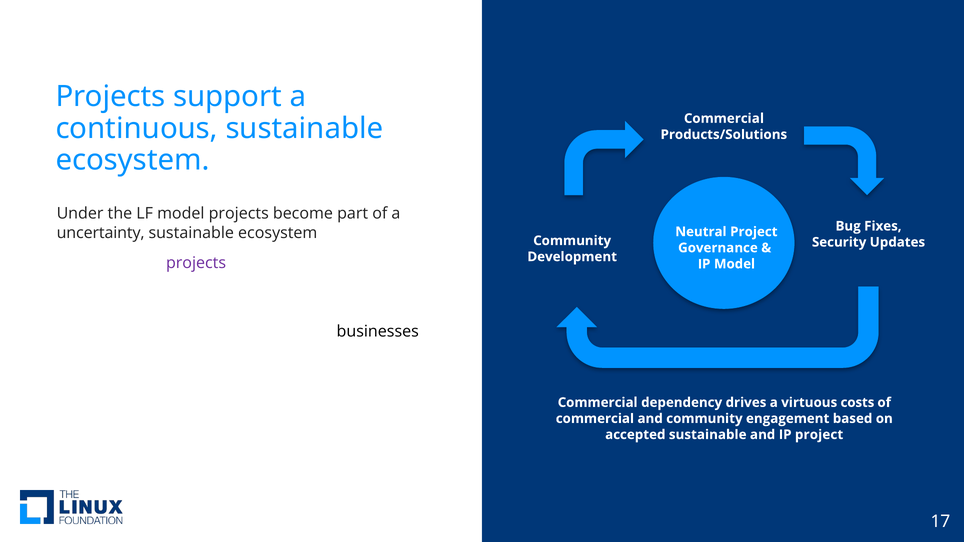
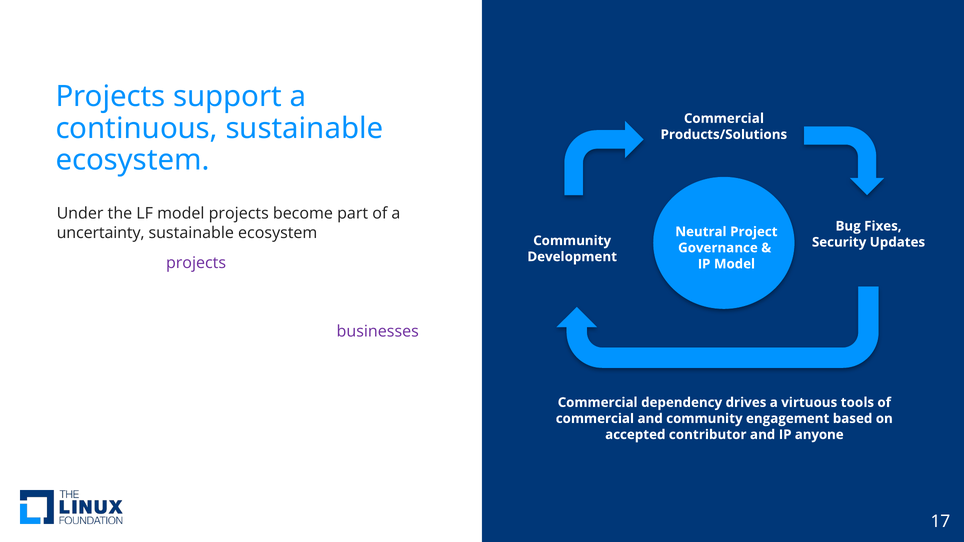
businesses colour: black -> purple (378, 331)
costs: costs -> tools (857, 403)
accepted sustainable: sustainable -> contributor (708, 435)
IP project: project -> anyone (819, 435)
